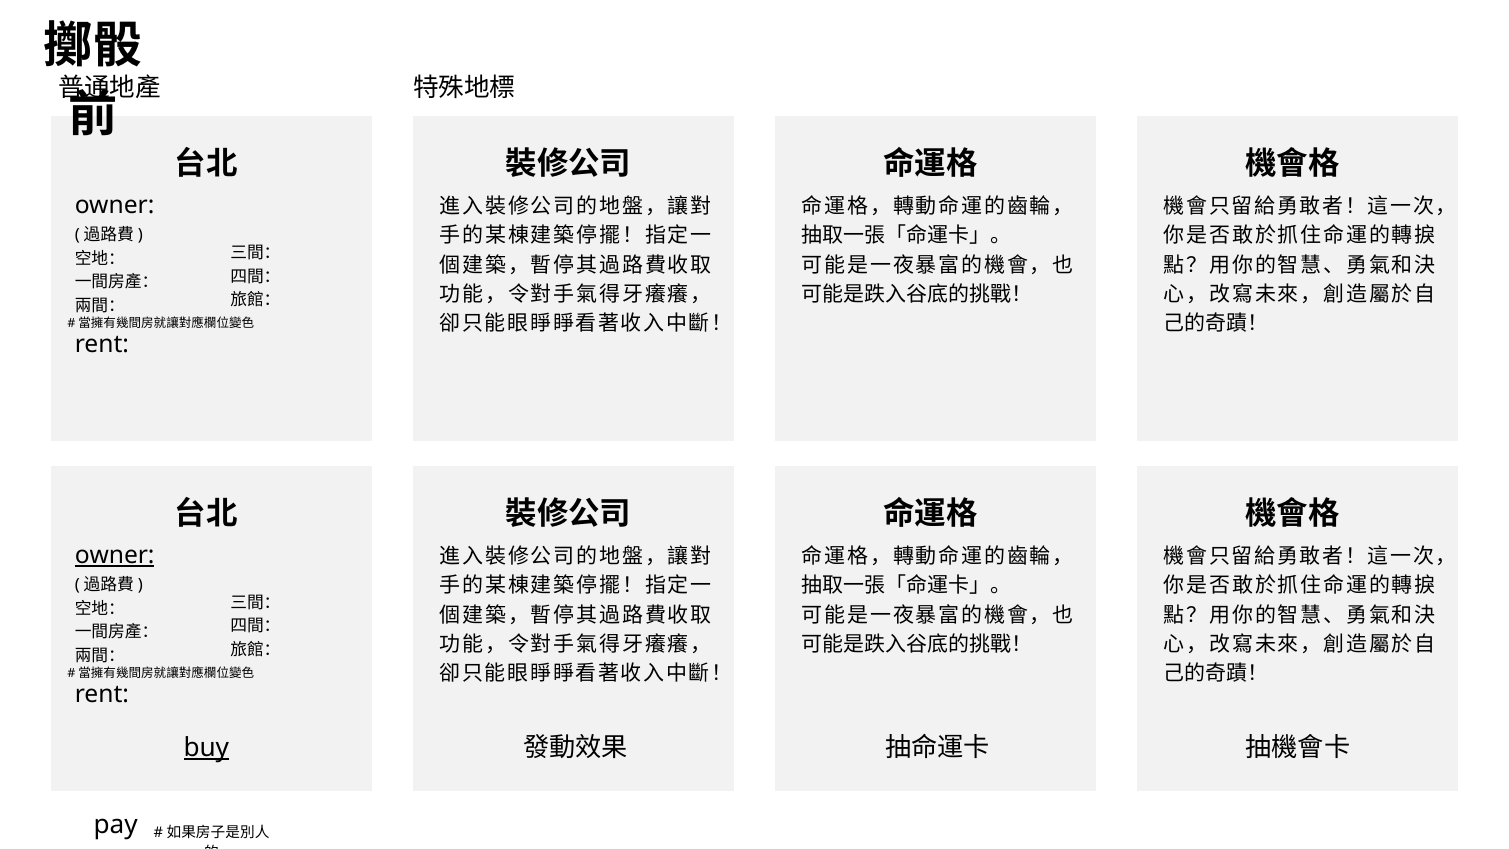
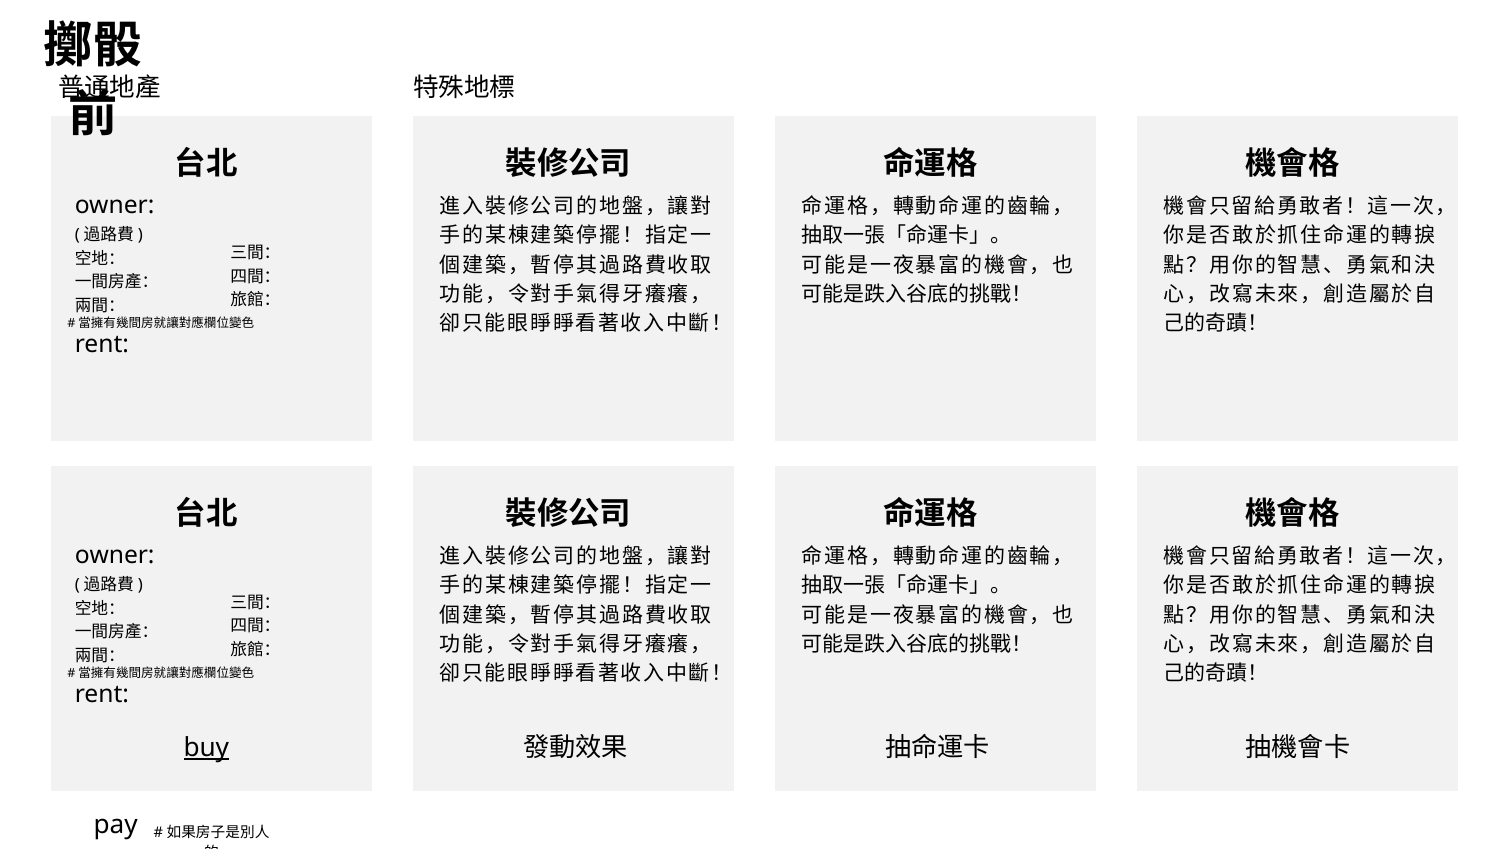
owner underline: present -> none (115, 555)
